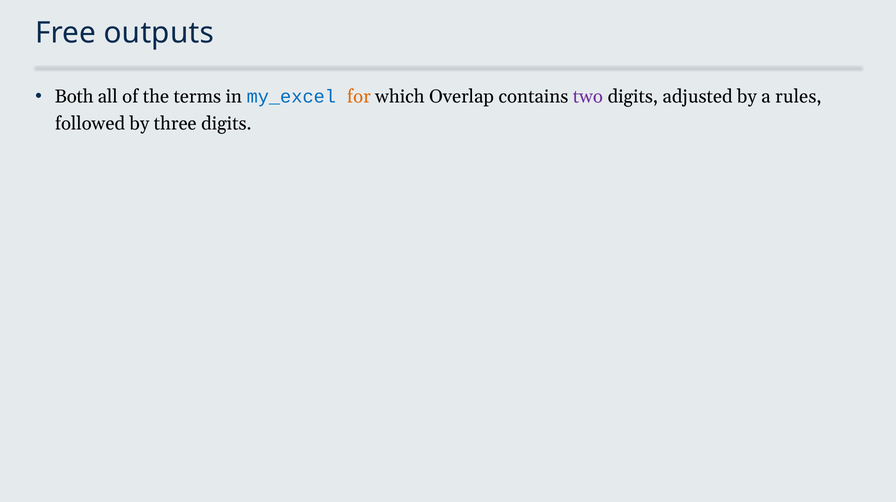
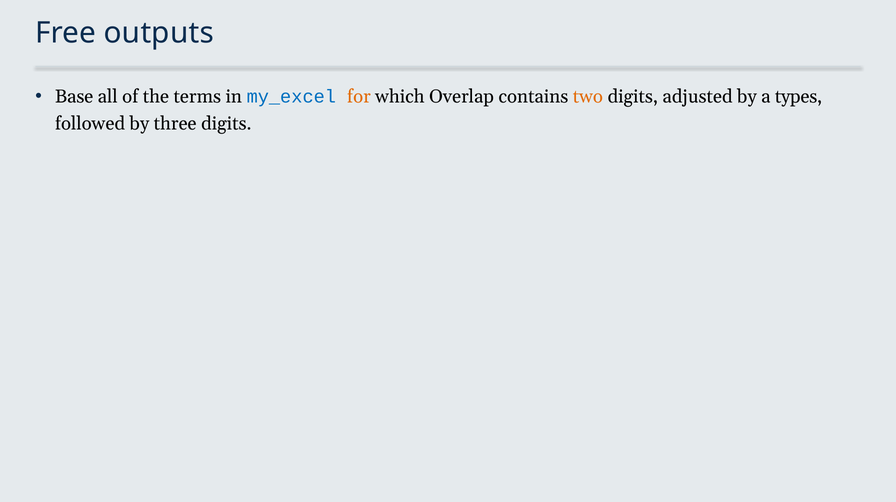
Both: Both -> Base (74, 97)
two colour: purple -> orange (588, 97)
rules: rules -> types (799, 97)
